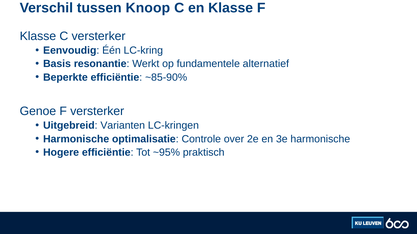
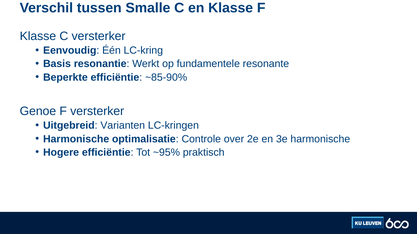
Knoop: Knoop -> Smalle (148, 8)
alternatief: alternatief -> resonante (266, 64)
